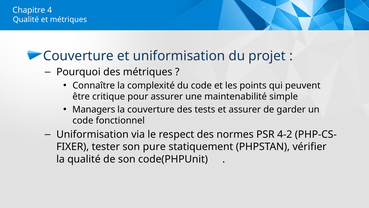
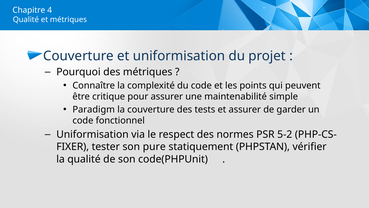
Managers: Managers -> Paradigm (94, 109)
4-2: 4-2 -> 5-2 (285, 134)
